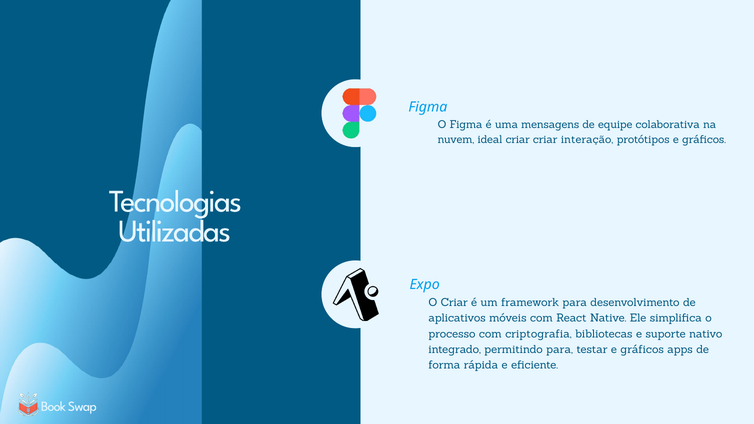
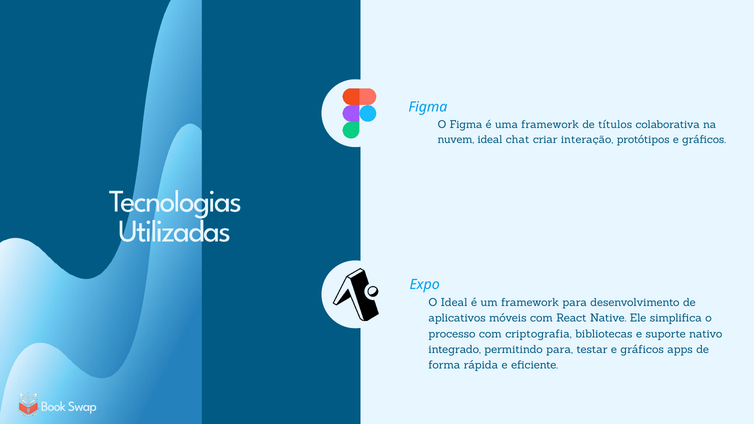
uma mensagens: mensagens -> framework (550, 125)
equipe: equipe -> títulos (615, 125)
ideal criar: criar -> chat (518, 140)
O Criar: Criar -> Ideal (454, 303)
